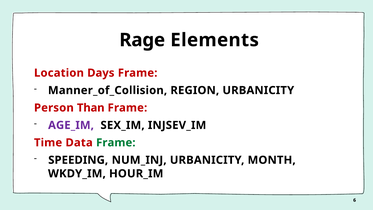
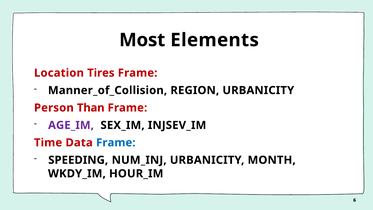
Rage: Rage -> Most (142, 40)
Days: Days -> Tires (101, 73)
Frame colour: green -> blue (116, 143)
